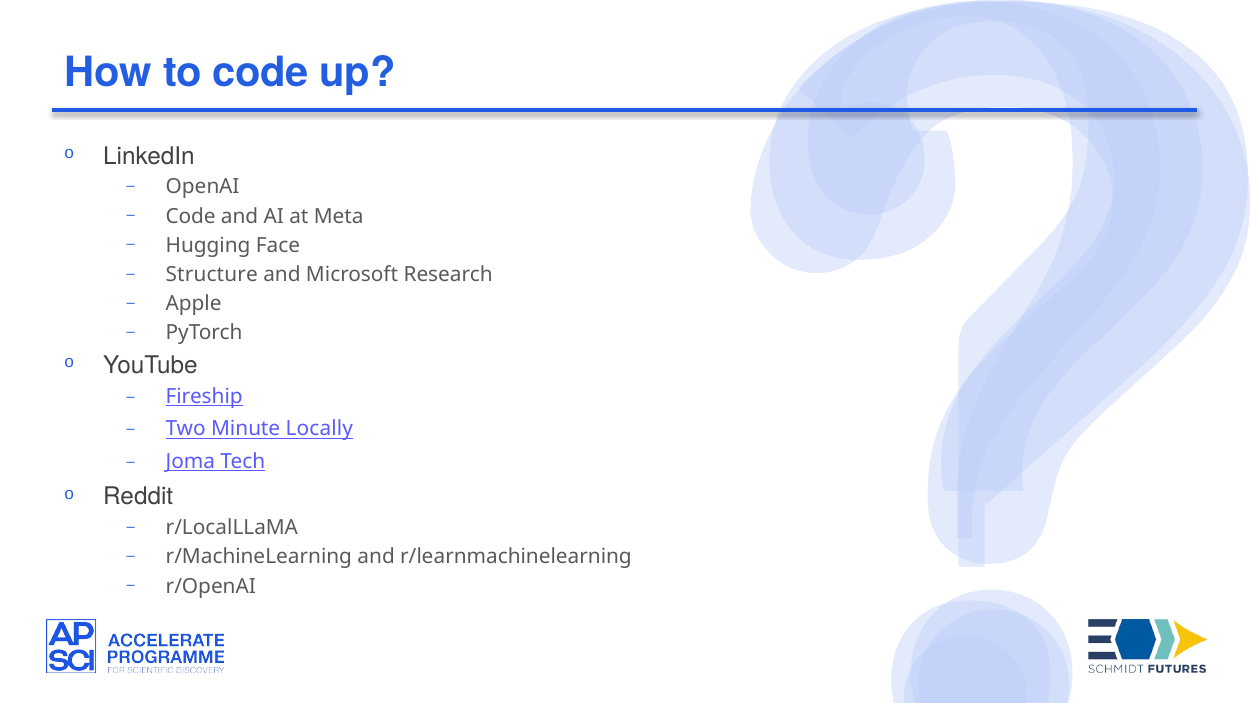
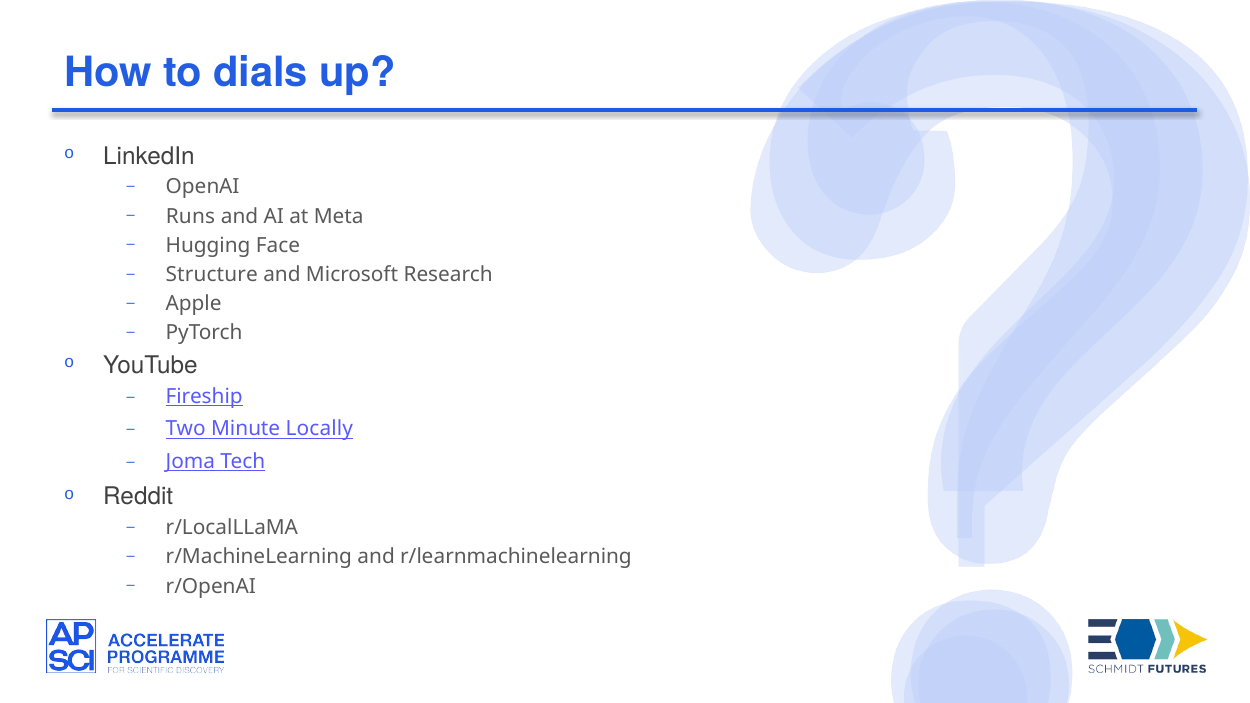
to code: code -> dials (261, 72)
Code: Code -> Runs (190, 216)
